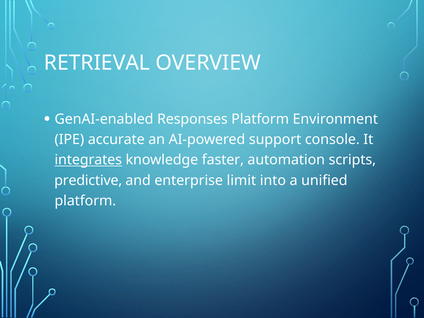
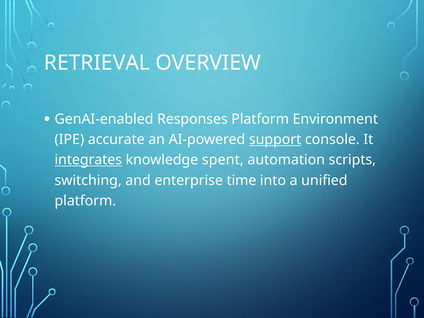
support underline: none -> present (275, 140)
faster: faster -> spent (223, 160)
predictive: predictive -> switching (88, 180)
limit: limit -> time (241, 180)
